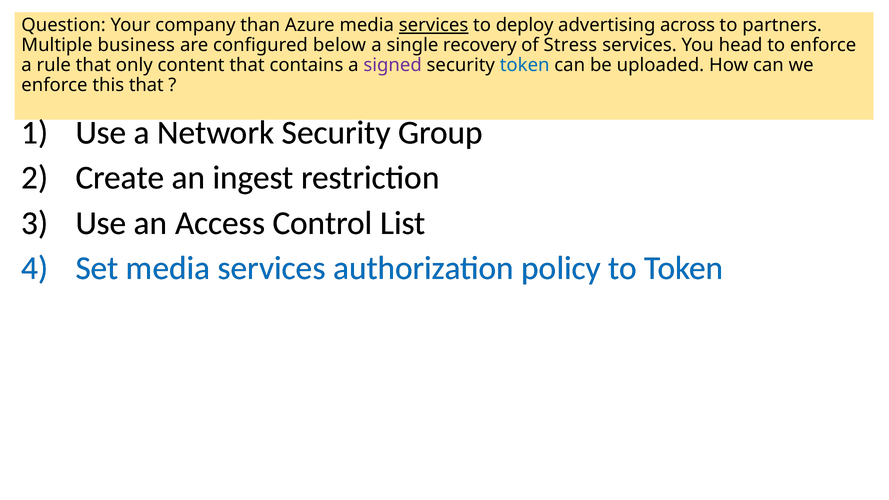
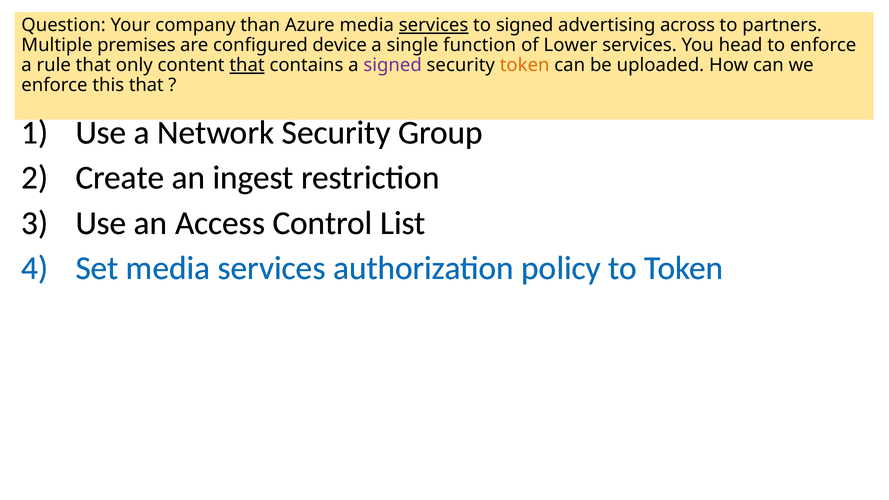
to deploy: deploy -> signed (525, 25)
business: business -> premises (136, 45)
below: below -> device (340, 45)
recovery: recovery -> function (480, 45)
Stress: Stress -> Lower (570, 45)
that underline: none -> present (247, 65)
token colour: blue -> orange (525, 65)
